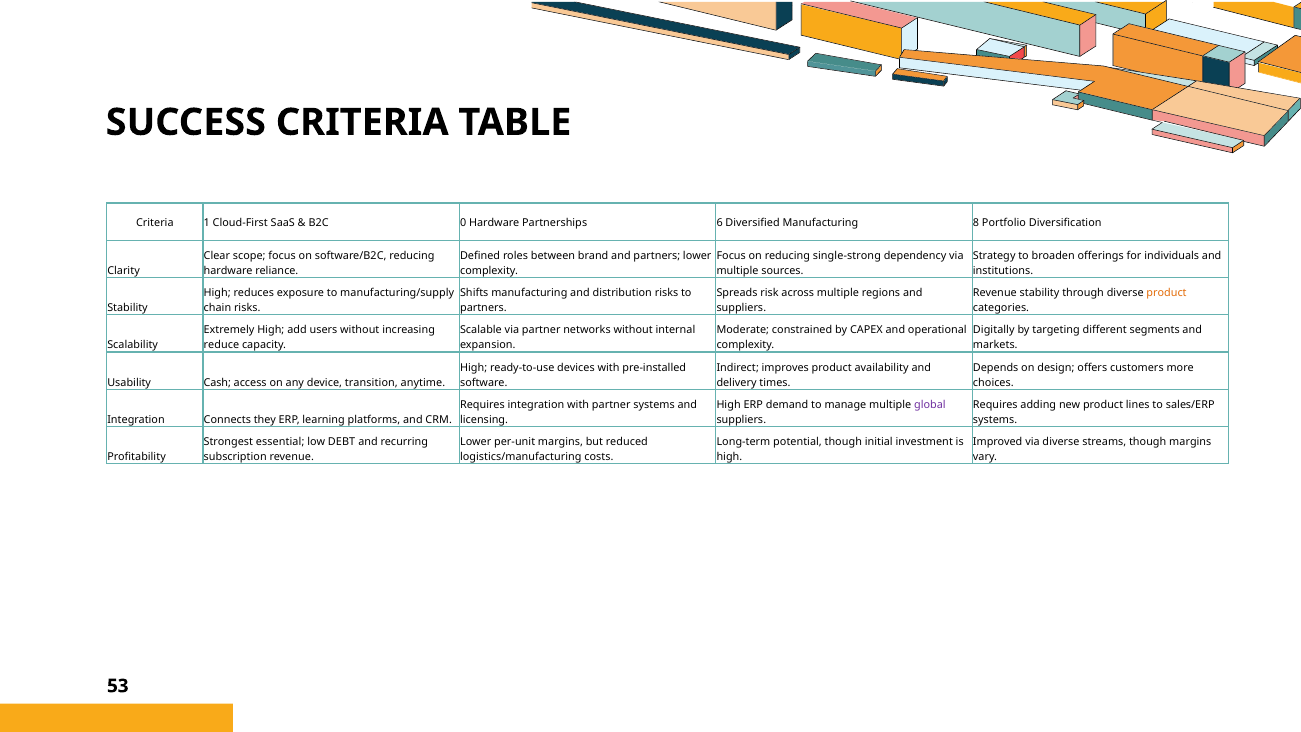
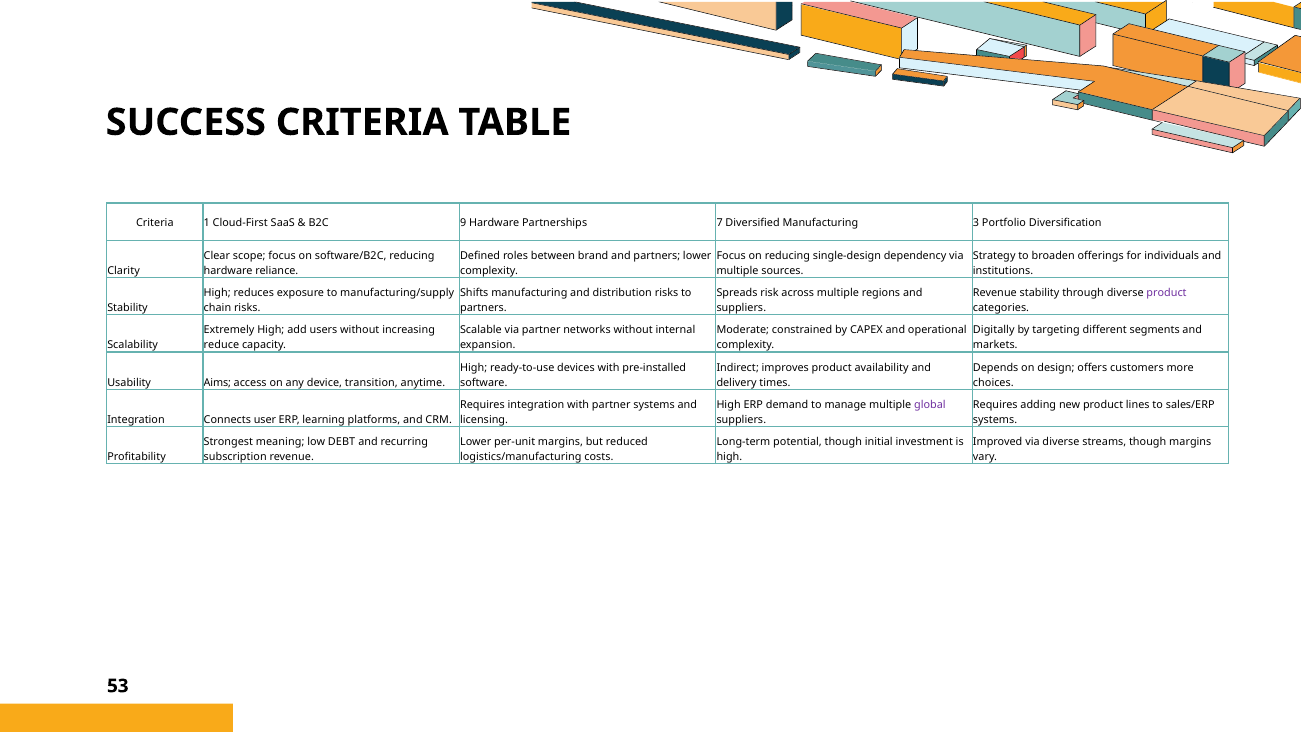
0: 0 -> 9 (463, 222)
6: 6 -> 7 (720, 222)
8: 8 -> 3 (976, 222)
single-strong: single-strong -> single-design (847, 256)
product colour: orange -> purple (1167, 293)
Cash: Cash -> Aims (217, 382)
they: they -> user (265, 420)
essential: essential -> meaning (280, 442)
